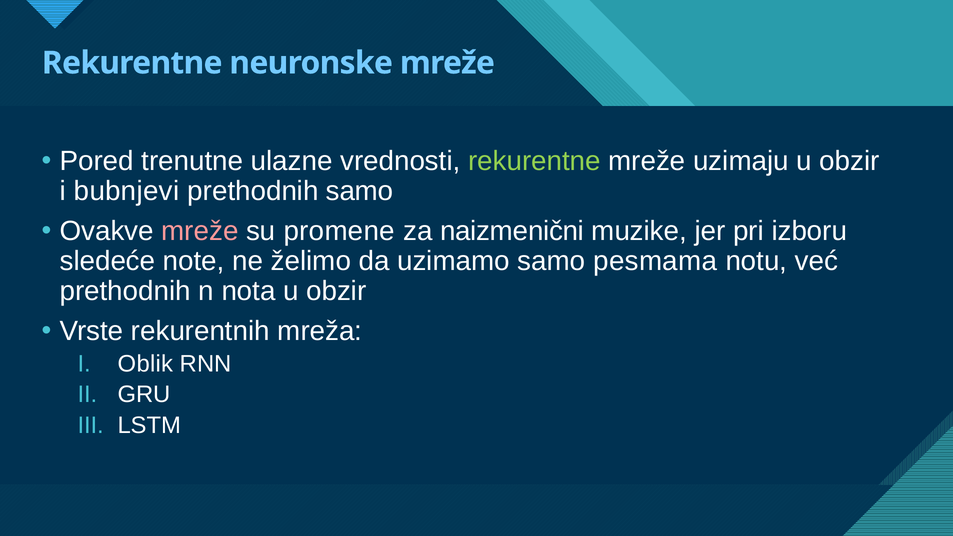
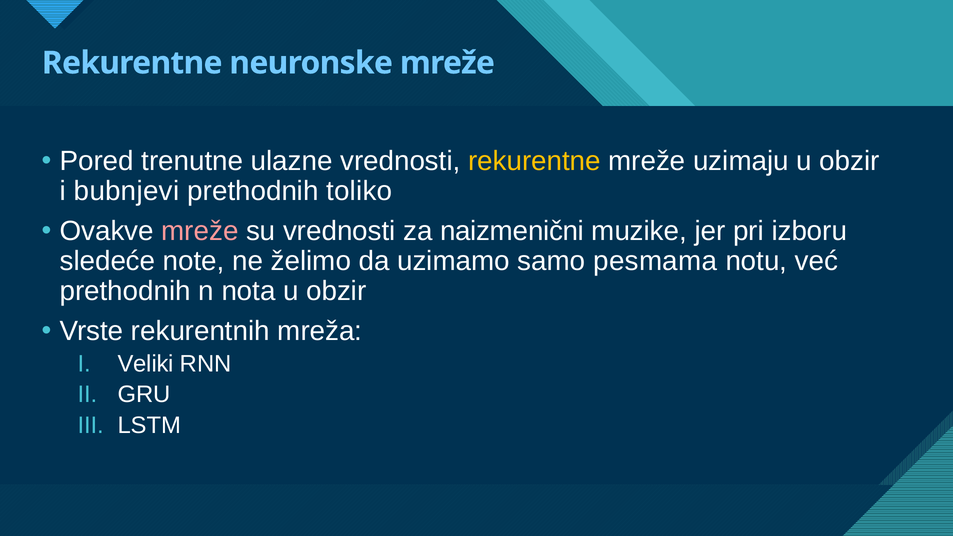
rekurentne colour: light green -> yellow (534, 161)
prethodnih samo: samo -> toliko (359, 191)
su promene: promene -> vrednosti (339, 231)
Oblik: Oblik -> Veliki (146, 364)
